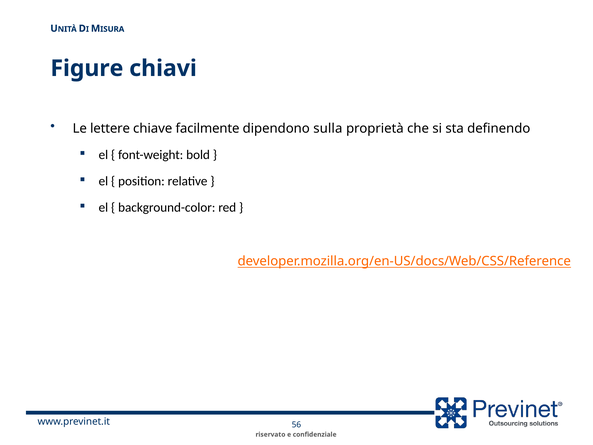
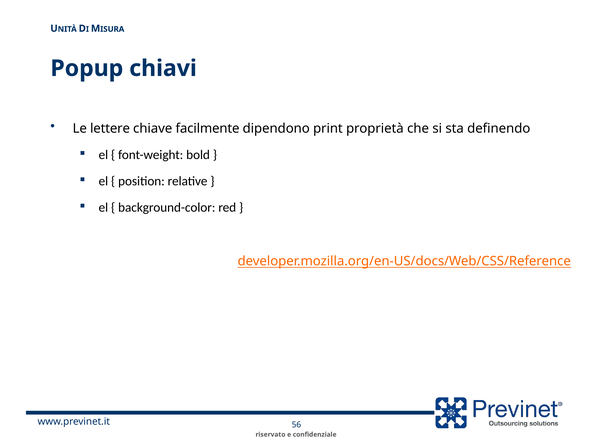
Figure: Figure -> Popup (87, 68)
sulla: sulla -> print (328, 128)
